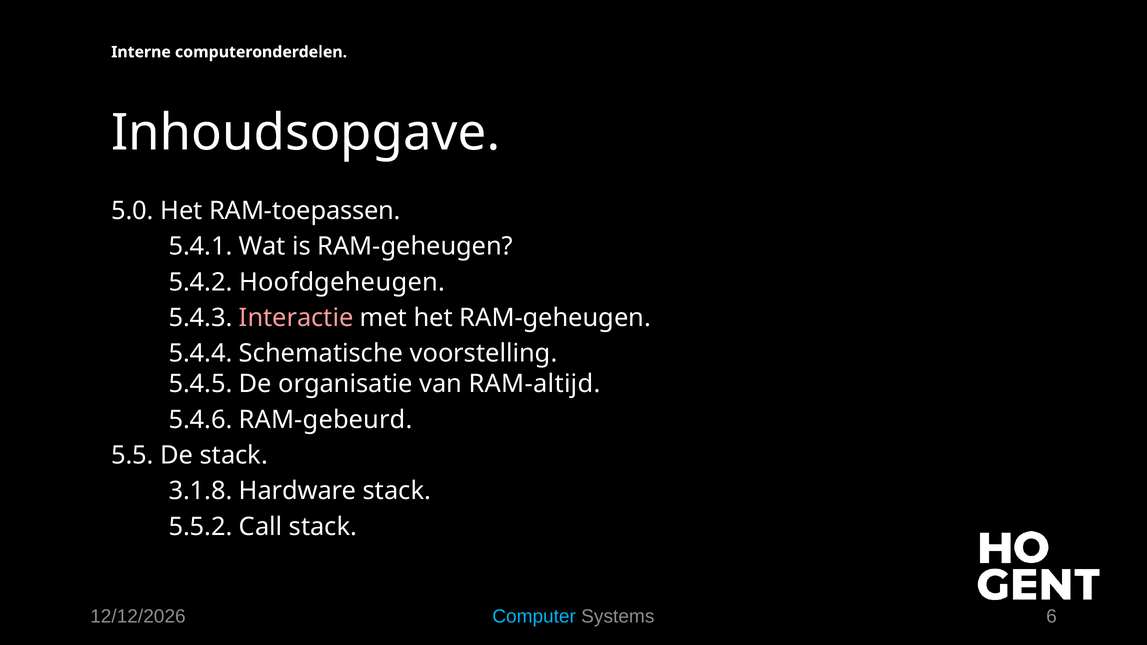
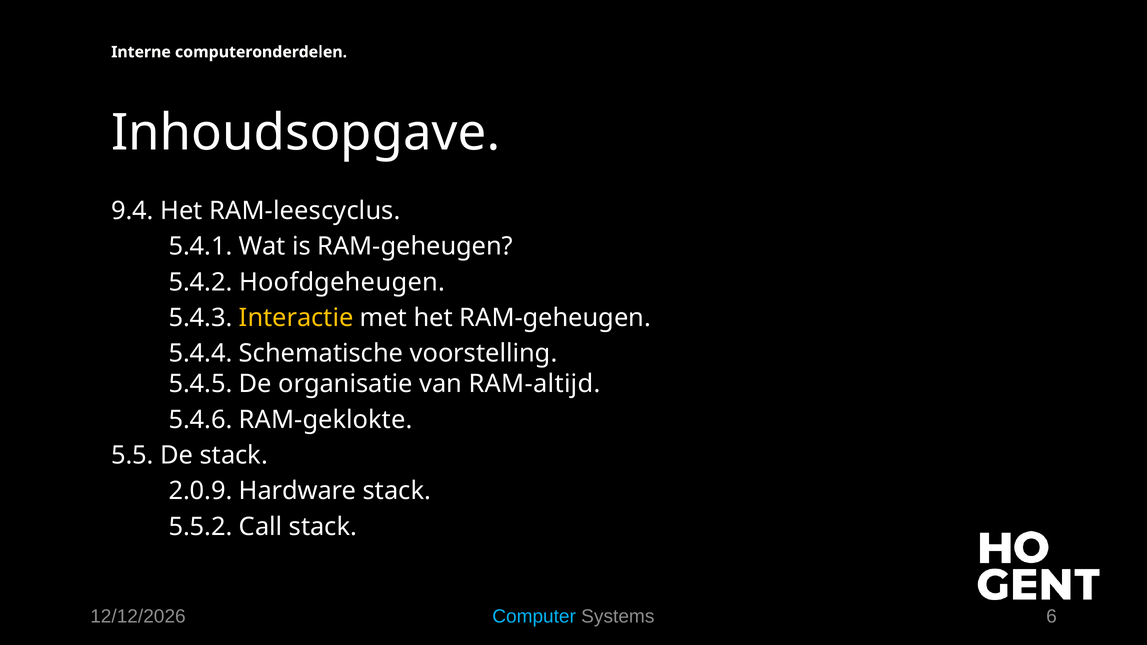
5.0: 5.0 -> 9.4 (133, 211)
RAM-toepassen: RAM-toepassen -> RAM-leescyclus (305, 211)
Interactie colour: pink -> yellow (296, 318)
RAM-gebeurd: RAM-gebeurd -> RAM-geklokte (326, 420)
3.1.8: 3.1.8 -> 2.0.9 (201, 491)
